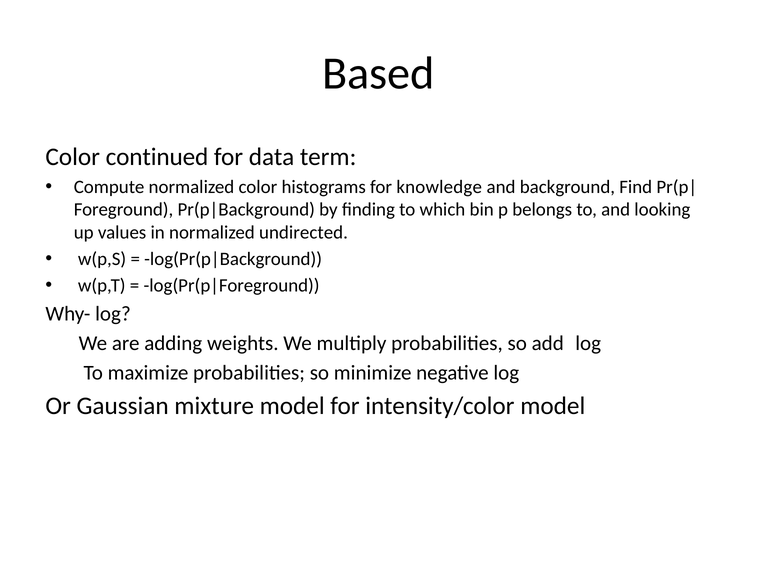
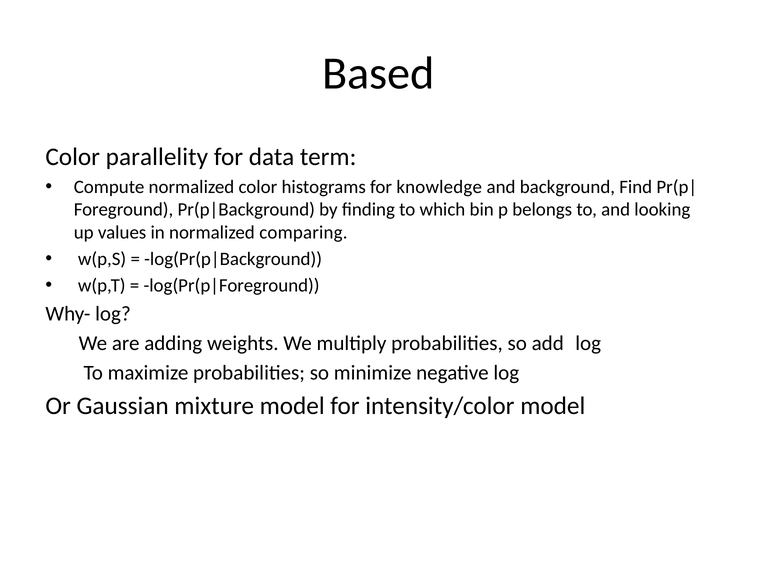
continued: continued -> parallelity (157, 157)
undirected: undirected -> comparing (303, 232)
